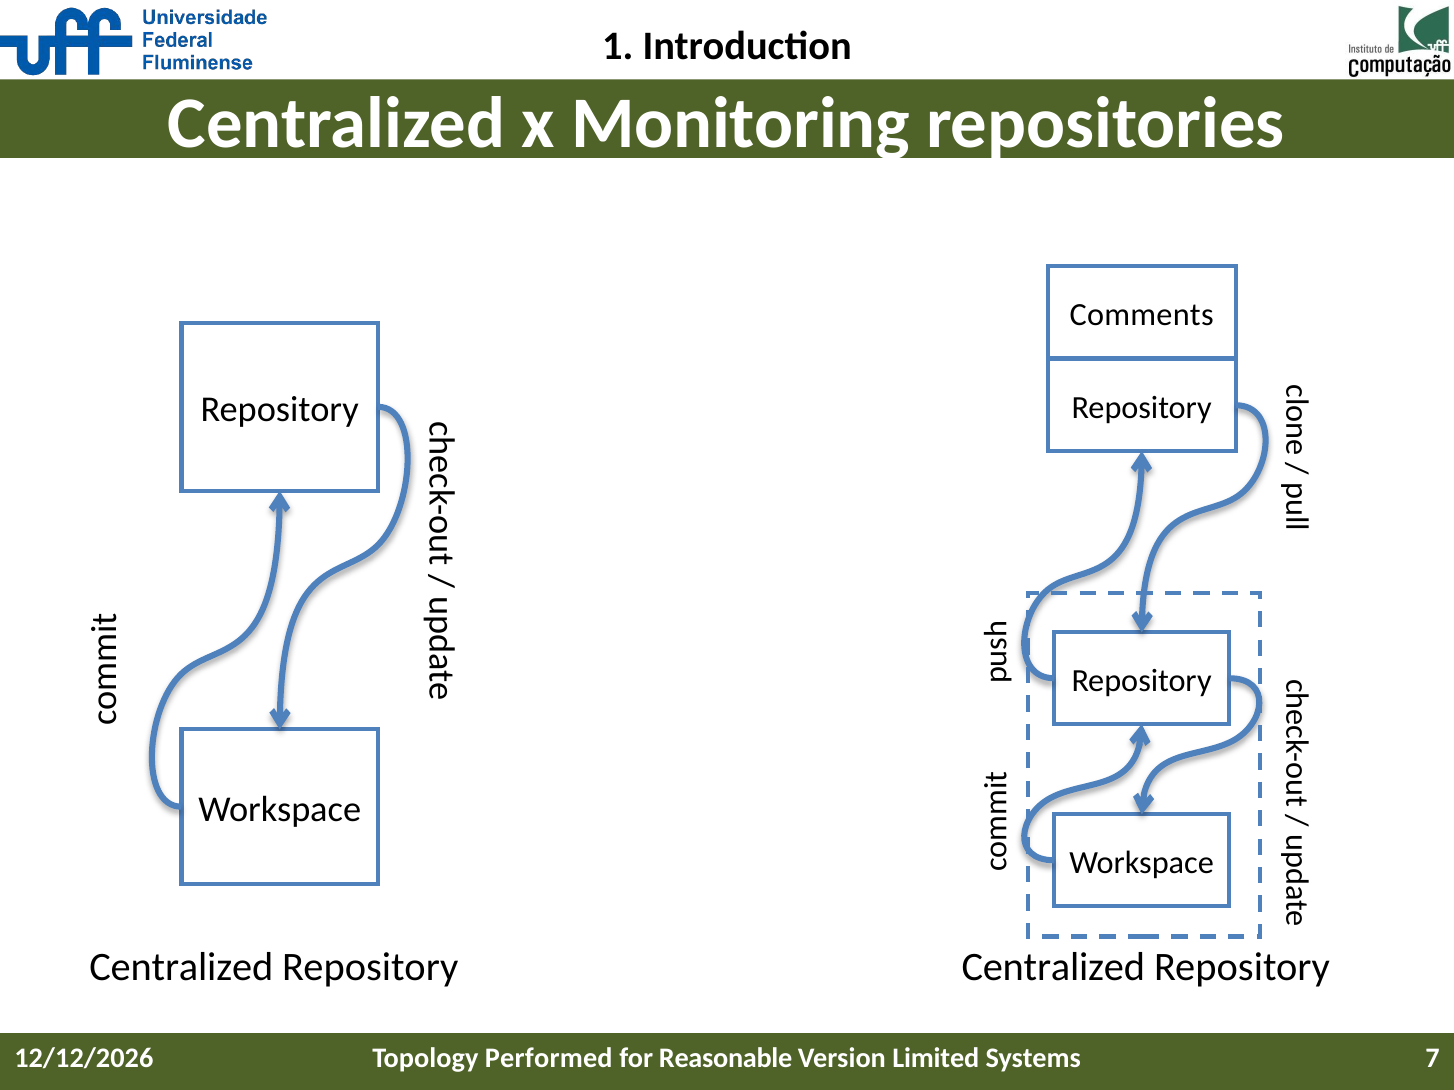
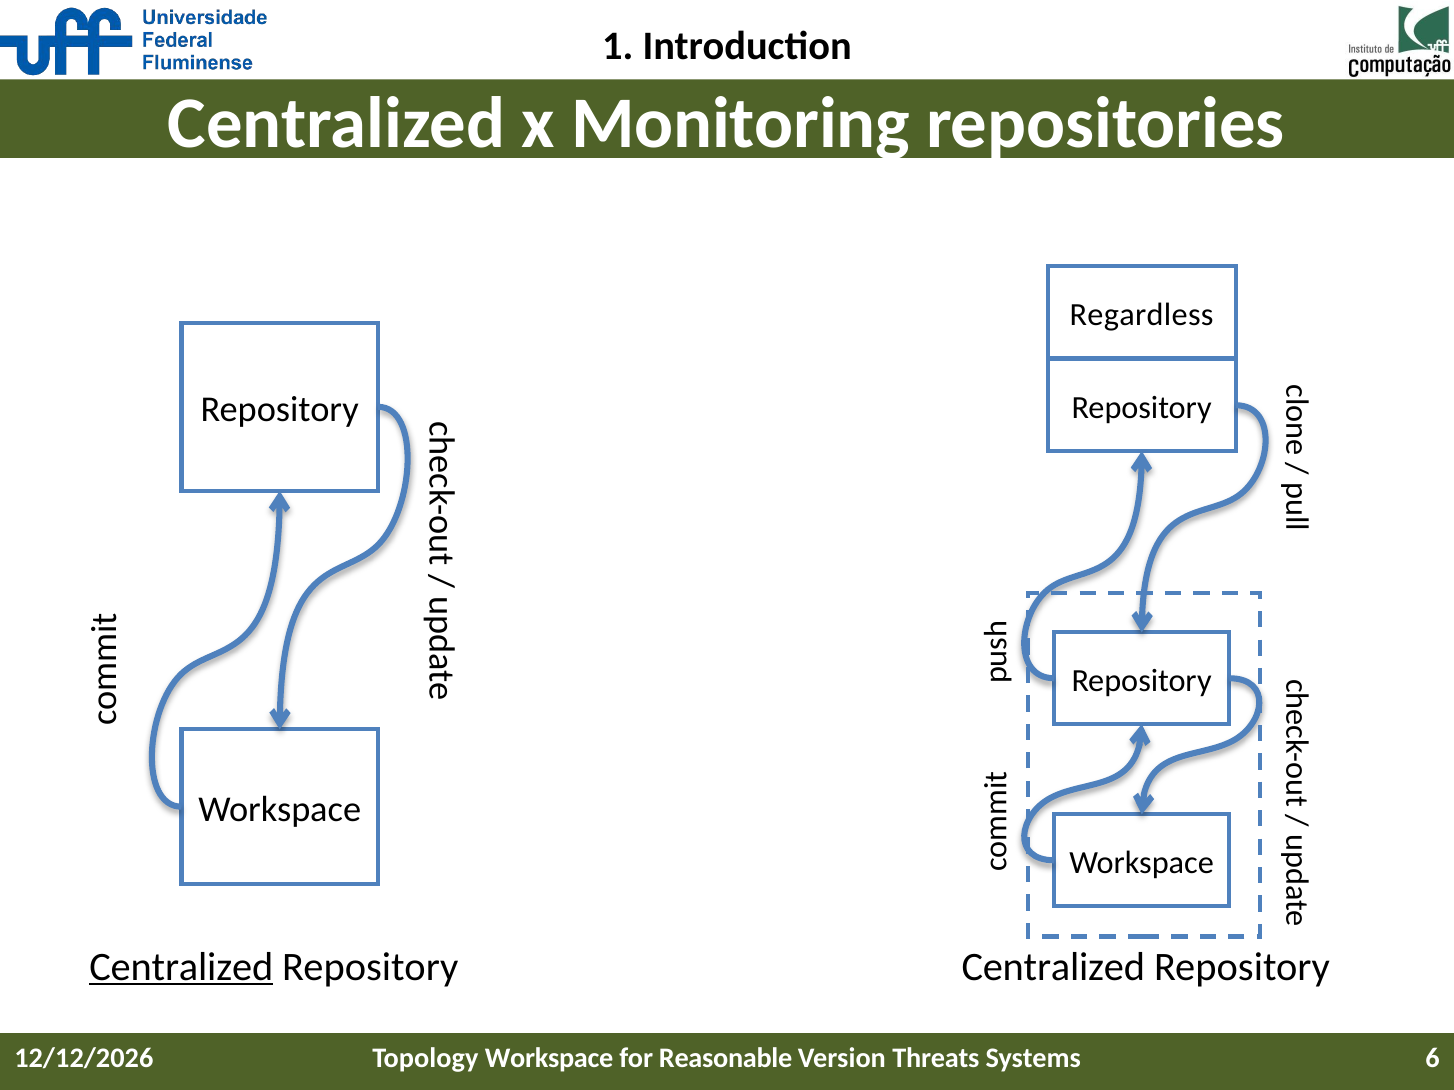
Comments: Comments -> Regardless (1142, 315)
Centralized underline: none -> present (181, 967)
Topology Performed: Performed -> Workspace (549, 1059)
Limited: Limited -> Threats (936, 1059)
7: 7 -> 6 (1433, 1059)
